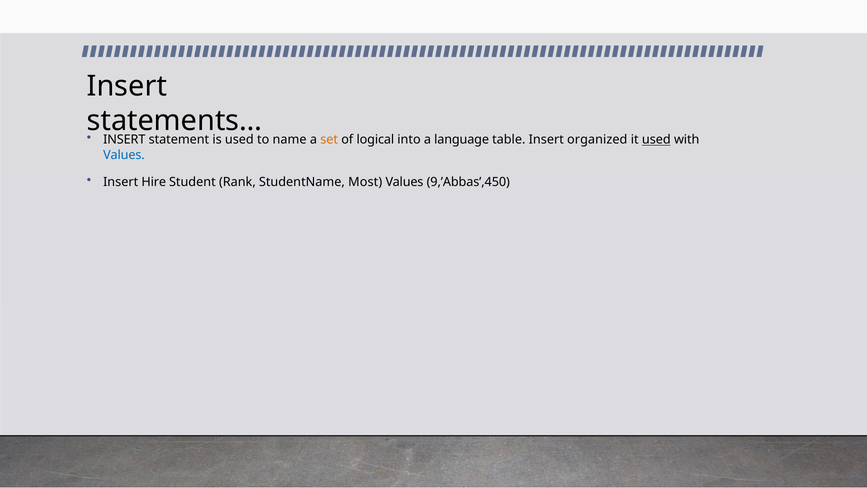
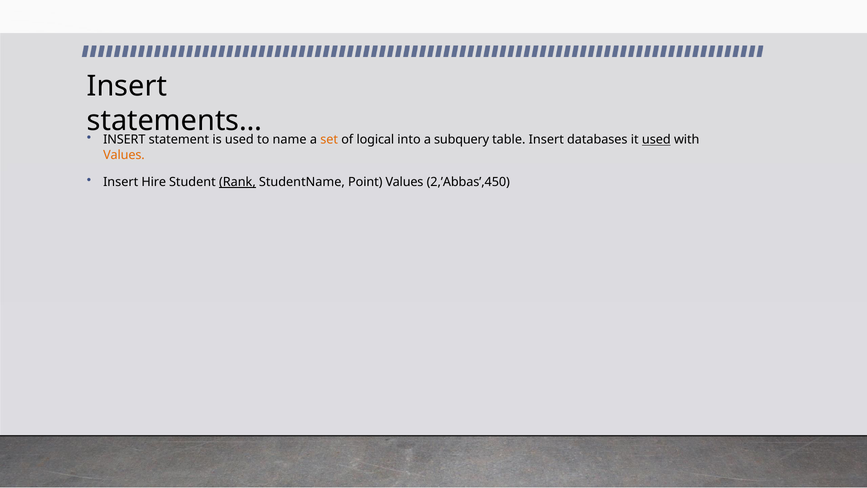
language: language -> subquery (462, 140)
organized: organized -> databases (597, 140)
Values colour: blue -> orange (124, 155)
Rank underline: none -> present (237, 182)
Most: Most -> Point (365, 182)
9,’Abbas’,450: 9,’Abbas’,450 -> 2,’Abbas’,450 (468, 182)
